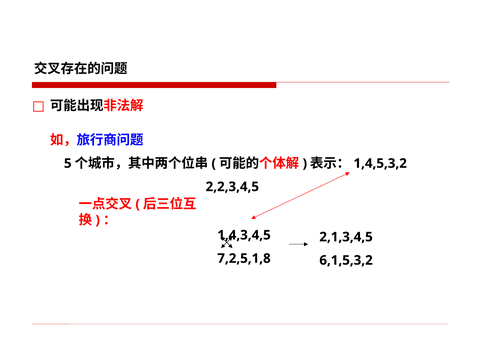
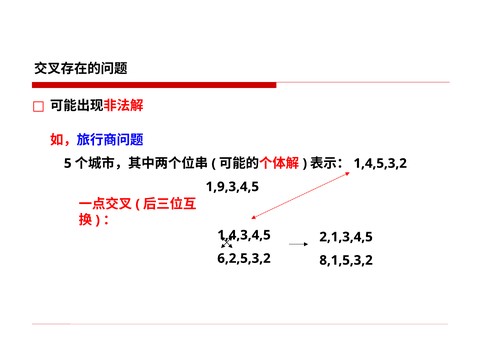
2,2,3,4,5: 2,2,3,4,5 -> 1,9,3,4,5 (232, 187)
7,2,5,1,8: 7,2,5,1,8 -> 6,2,5,3,2 (244, 258)
6,1,5,3,2: 6,1,5,3,2 -> 8,1,5,3,2 (346, 260)
